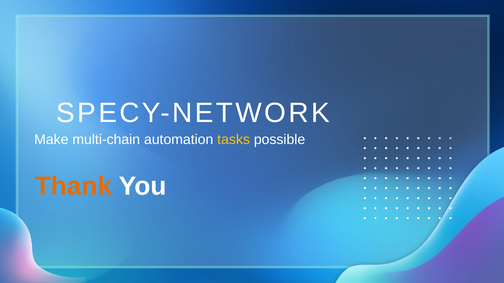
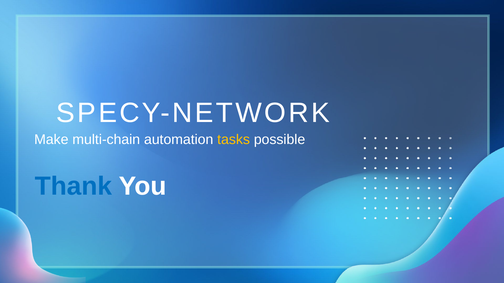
Thank colour: orange -> blue (73, 186)
